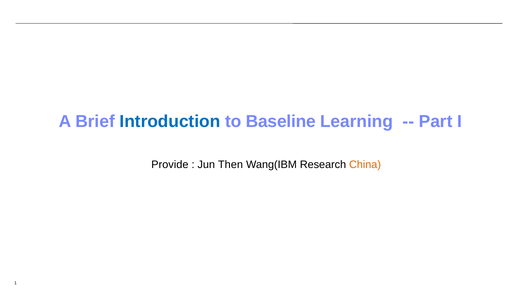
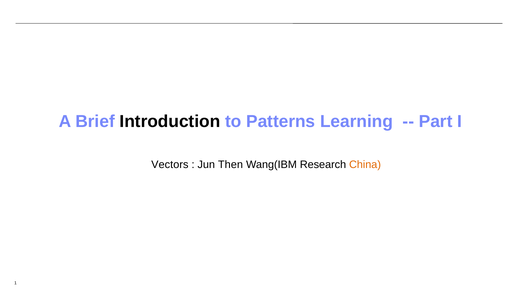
Introduction colour: blue -> black (170, 121)
Baseline: Baseline -> Patterns (281, 121)
Provide: Provide -> Vectors (170, 164)
